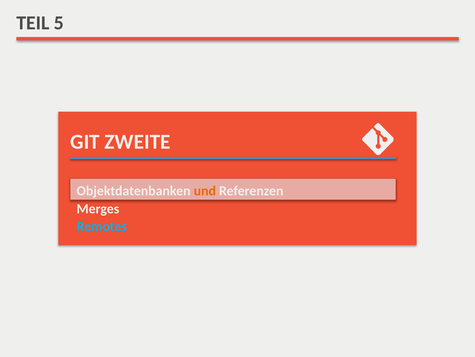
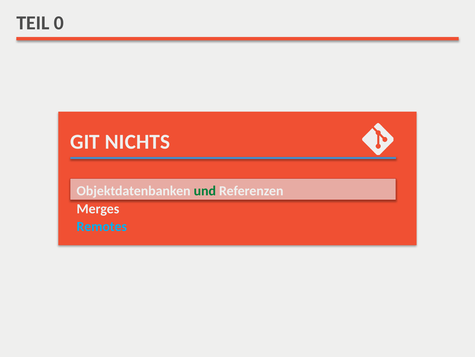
5: 5 -> 0 (59, 23)
ZWEITE: ZWEITE -> NICHTS (137, 141)
und colour: orange -> green (205, 191)
